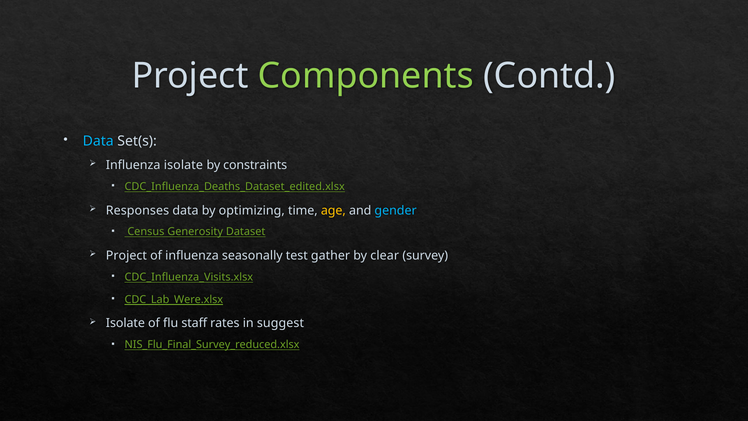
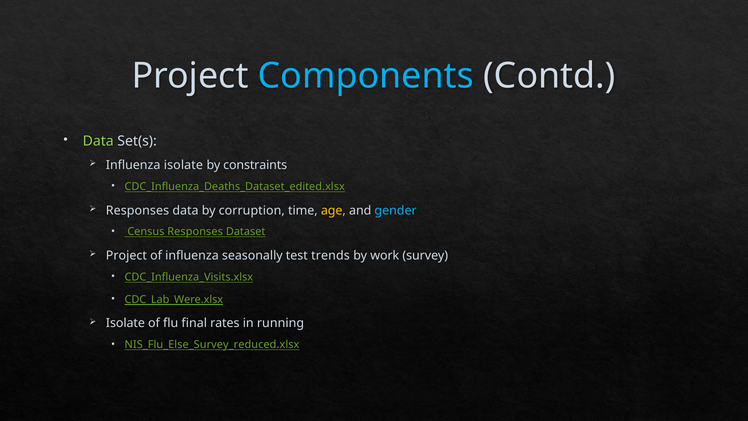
Components colour: light green -> light blue (366, 76)
Data colour: light blue -> light green (98, 141)
optimizing: optimizing -> corruption (252, 210)
Census Generosity: Generosity -> Responses (195, 232)
gather: gather -> trends (330, 256)
clear: clear -> work (385, 256)
staff: staff -> final (194, 323)
suggest: suggest -> running (281, 323)
NIS_Flu_Final_Survey_reduced.xlsx: NIS_Flu_Final_Survey_reduced.xlsx -> NIS_Flu_Else_Survey_reduced.xlsx (212, 345)
